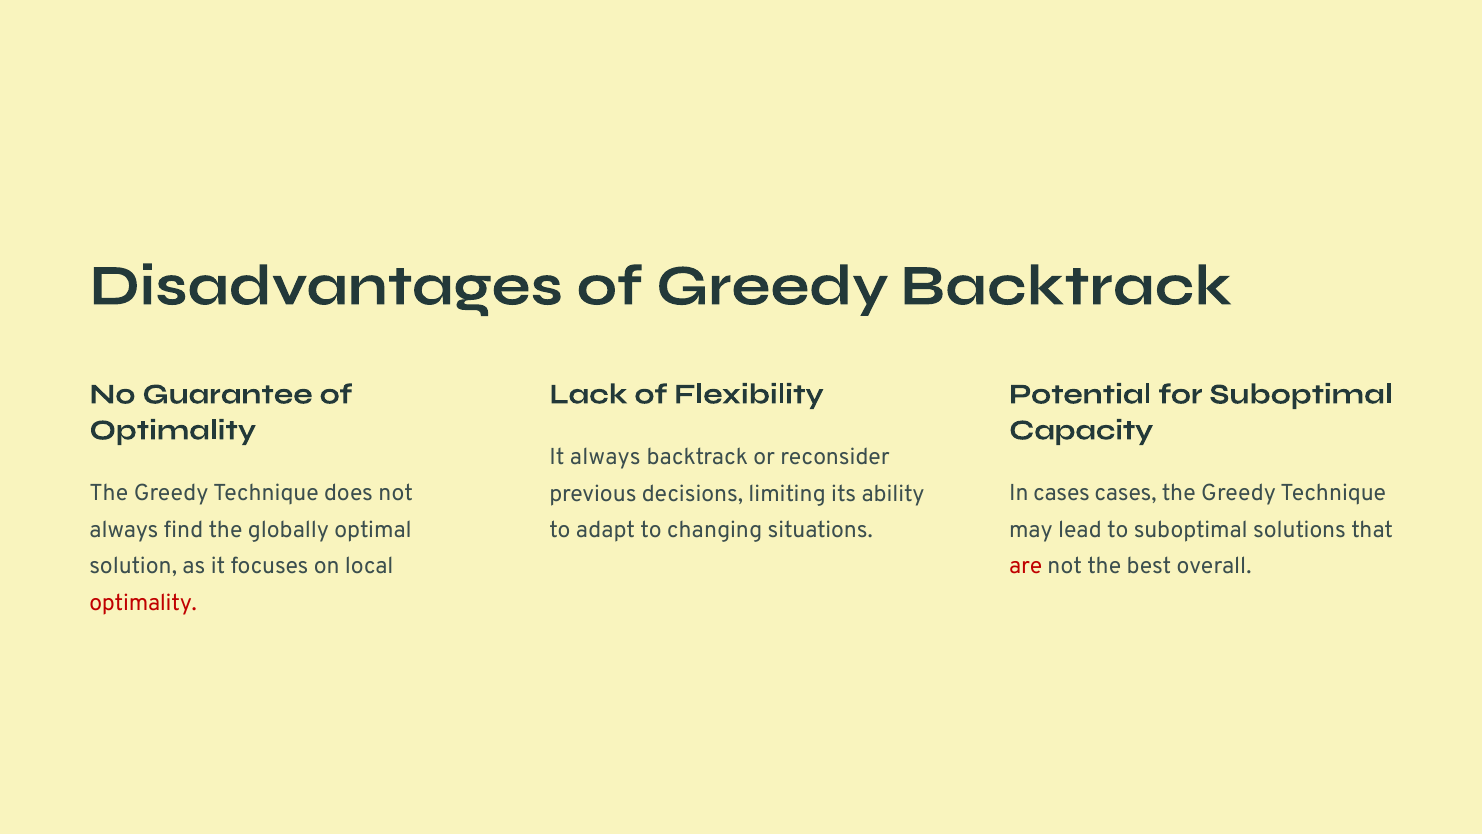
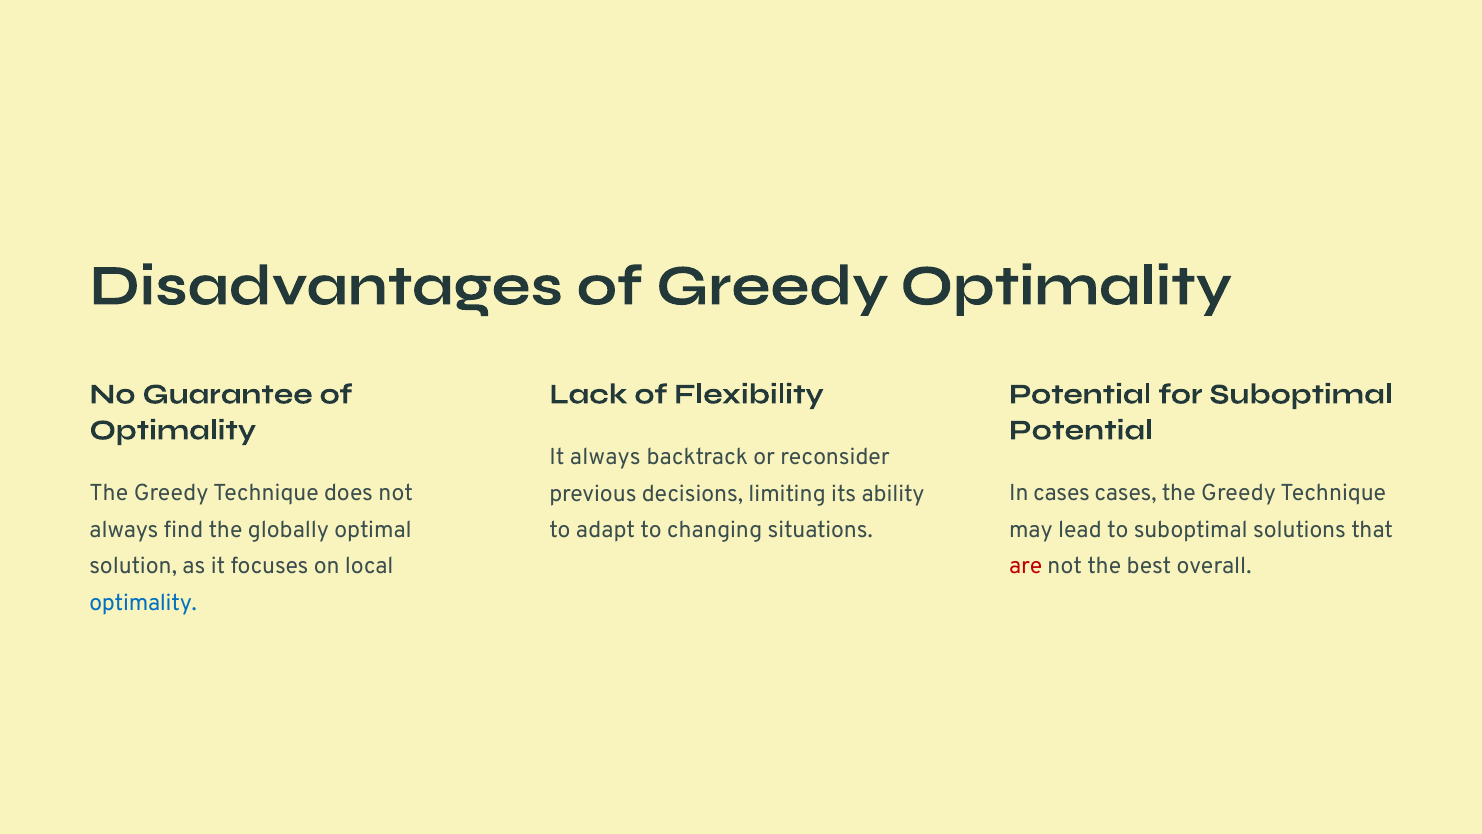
Greedy Backtrack: Backtrack -> Optimality (1066, 285)
Capacity: Capacity -> Potential (1081, 430)
optimality colour: red -> blue (143, 603)
